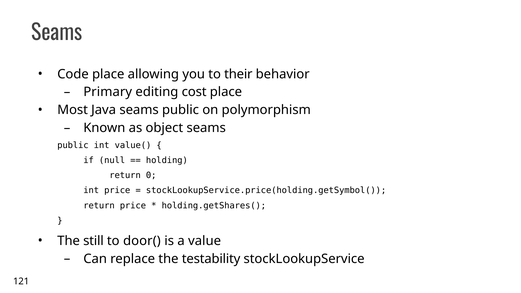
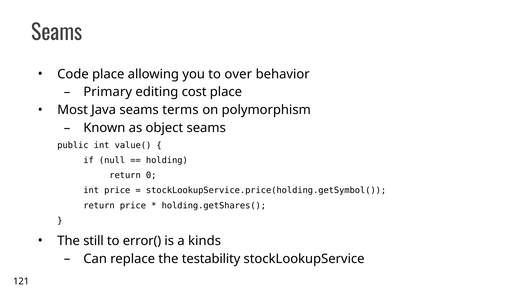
their: their -> over (238, 74)
Java seams public: public -> terms (180, 110)
door(: door( -> error( (142, 241)
value: value -> kinds (205, 241)
